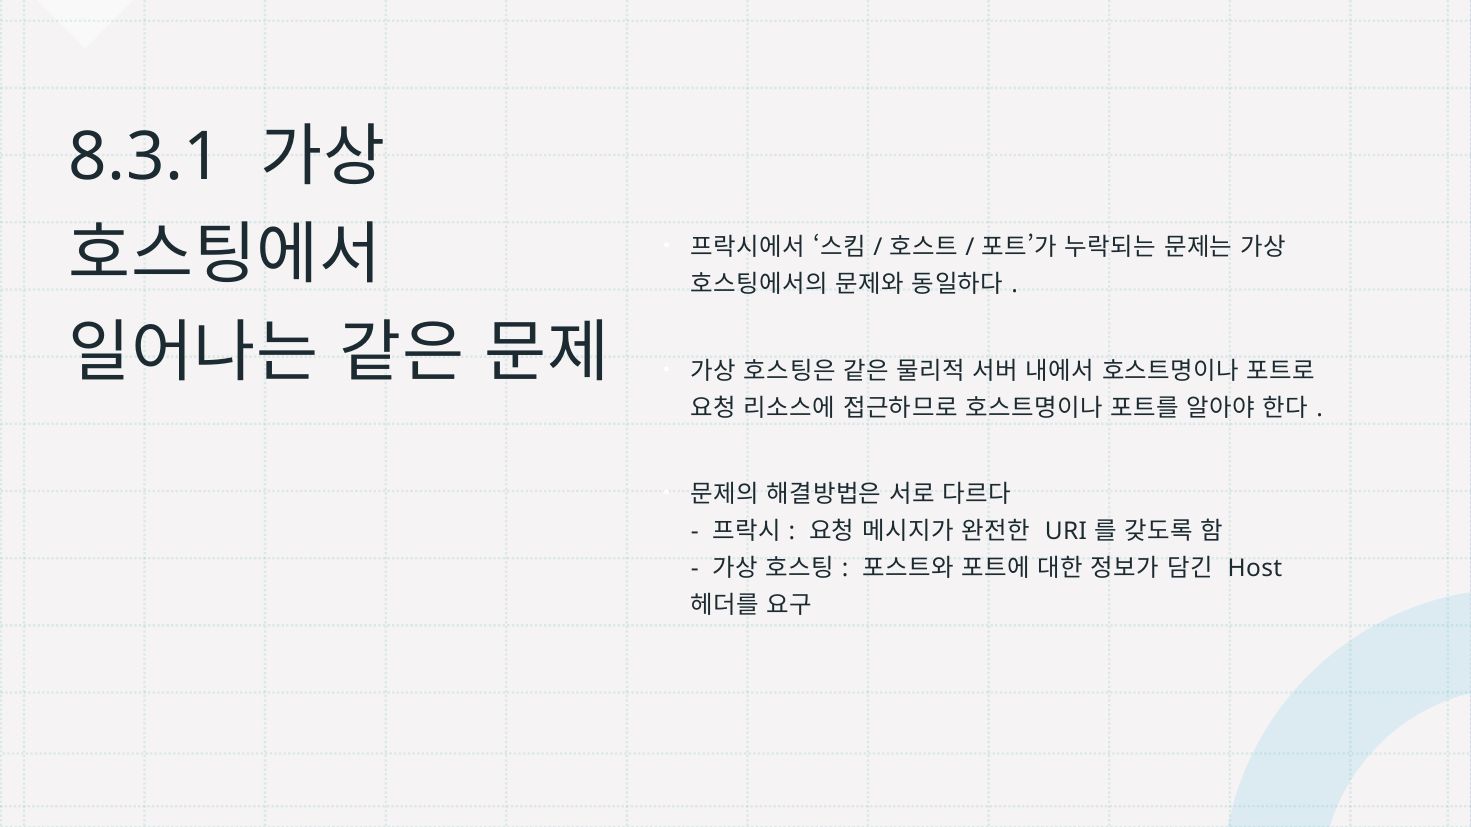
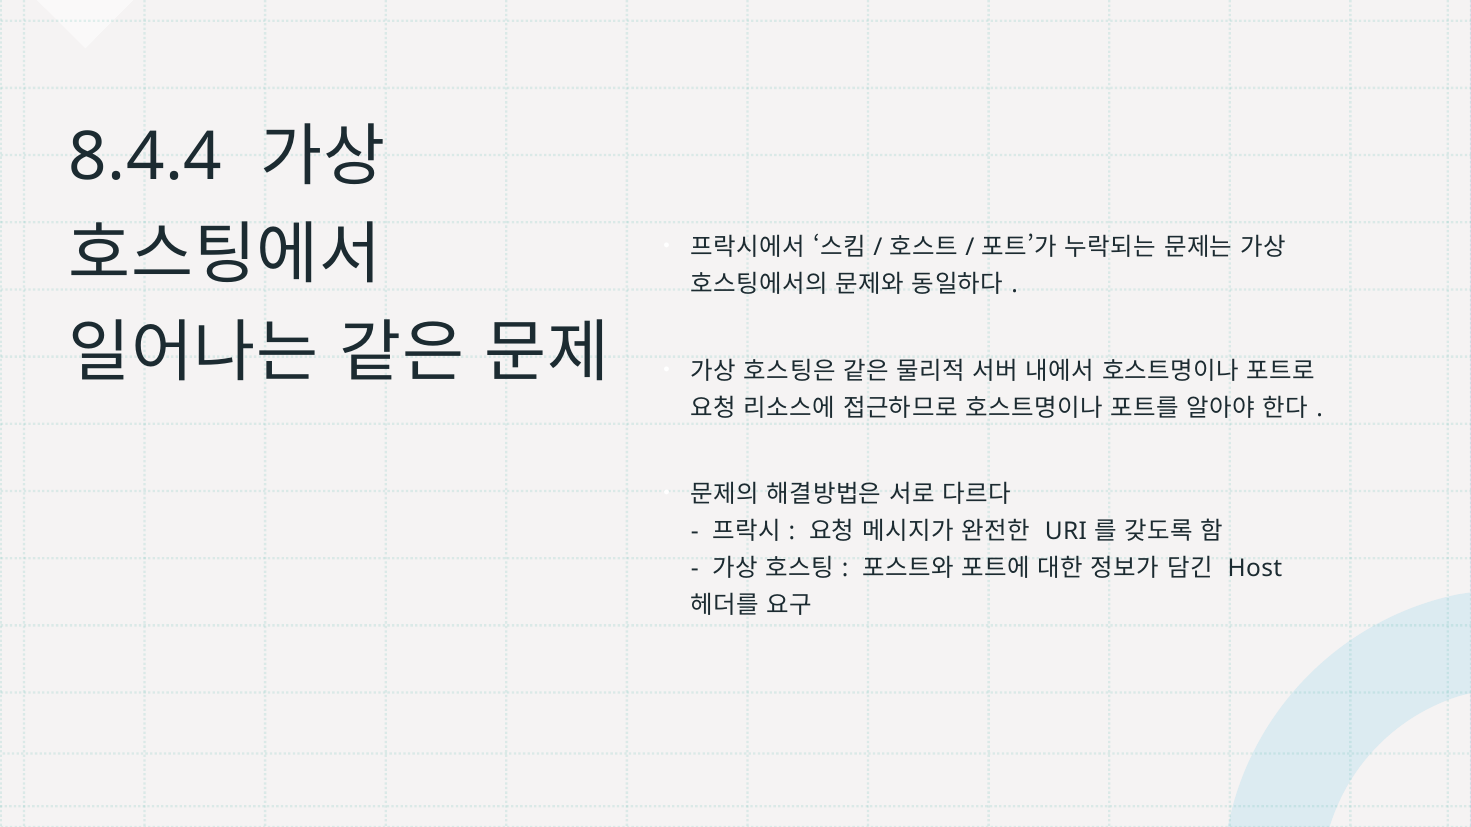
8.3.1: 8.3.1 -> 8.4.4 (145, 157)
